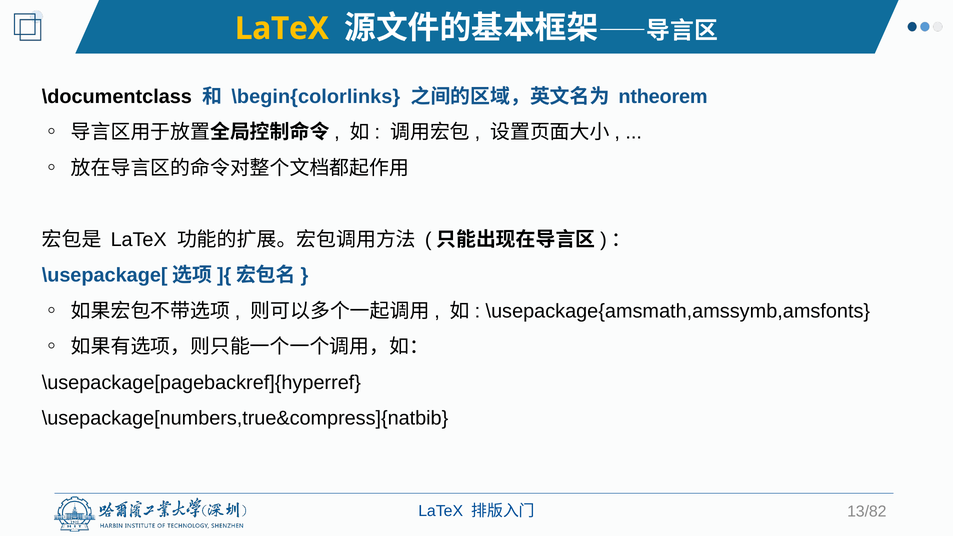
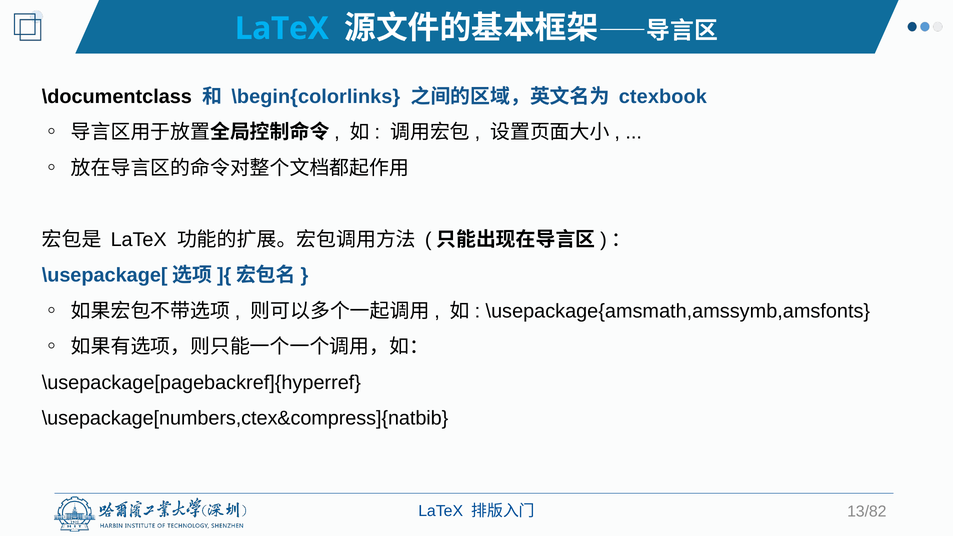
LaTeX colour: yellow -> light blue (282, 28)
ntheorem: ntheorem -> ctexbook (663, 97)
\usepackage[numbers,true&compress]{natbib: \usepackage[numbers,true&compress]{natbib -> \usepackage[numbers,ctex&compress]{natbib (245, 418)
